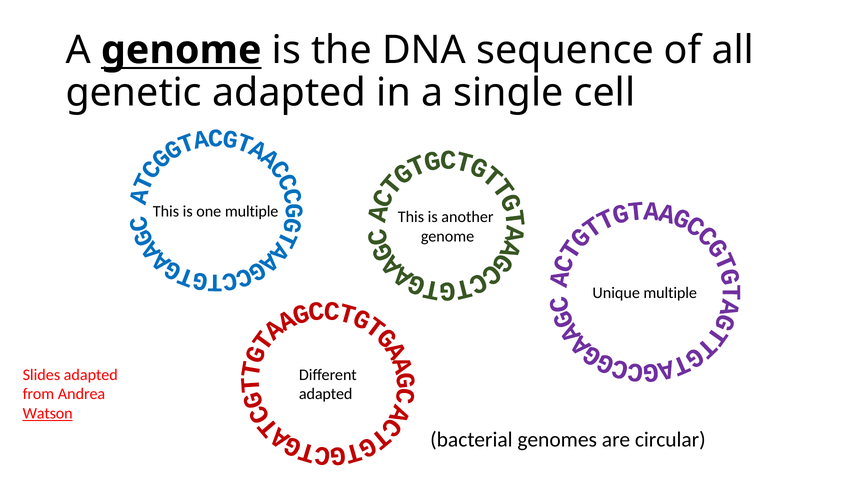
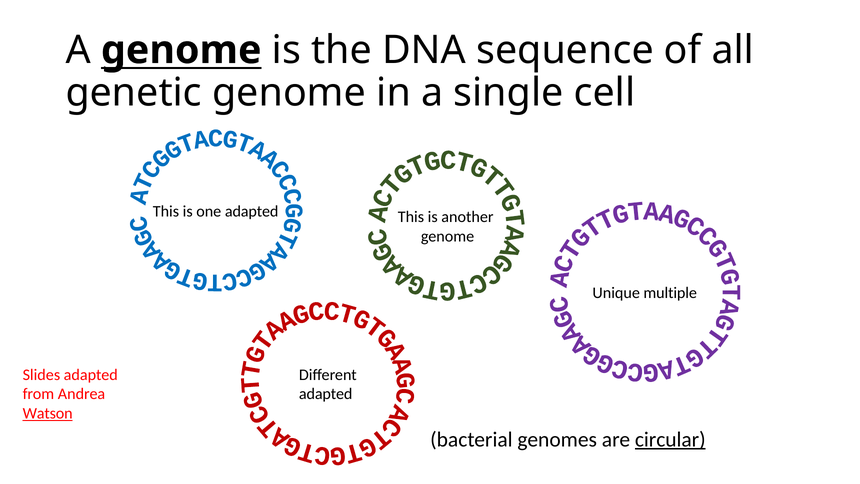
genetic adapted: adapted -> genome (289, 93)
one multiple: multiple -> adapted (252, 211)
circular underline: none -> present (670, 439)
